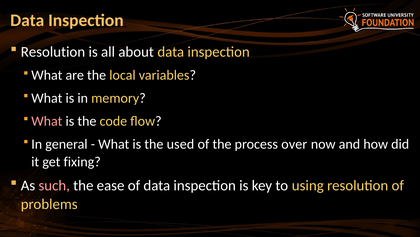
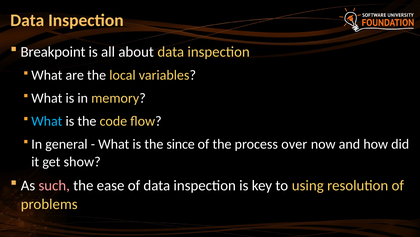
Resolution: Resolution -> Breakpoint (53, 52)
What colour: pink -> light blue (47, 121)
used: used -> since (181, 144)
fixing: fixing -> show (82, 161)
